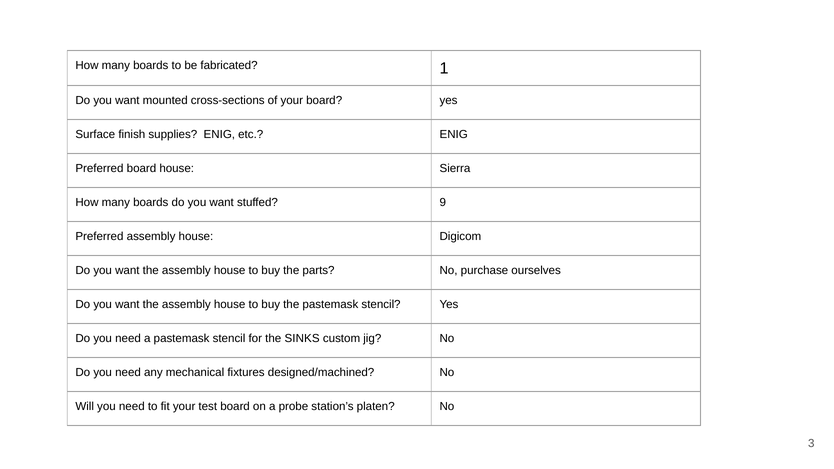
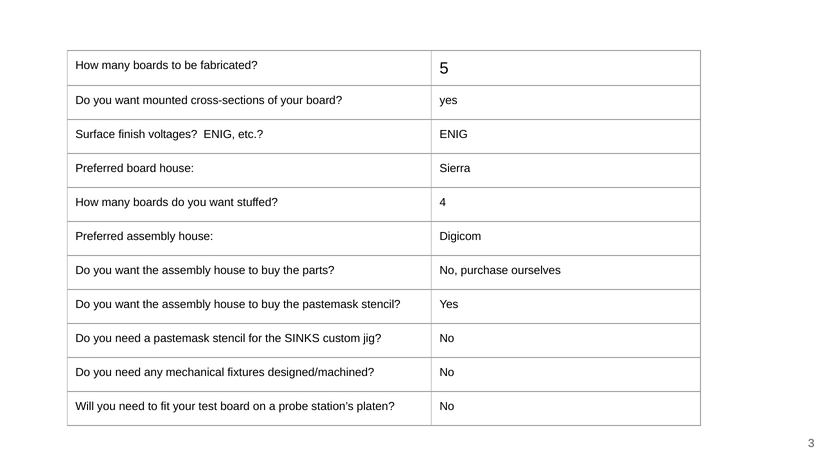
1: 1 -> 5 (444, 68)
supplies: supplies -> voltages (173, 134)
9: 9 -> 4 (443, 202)
